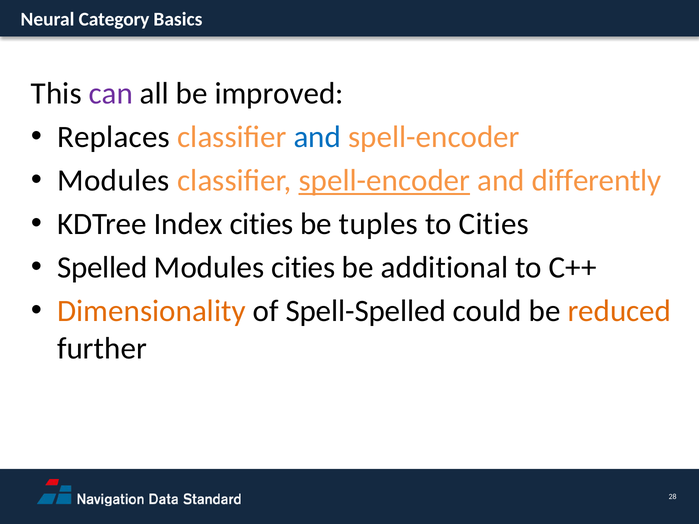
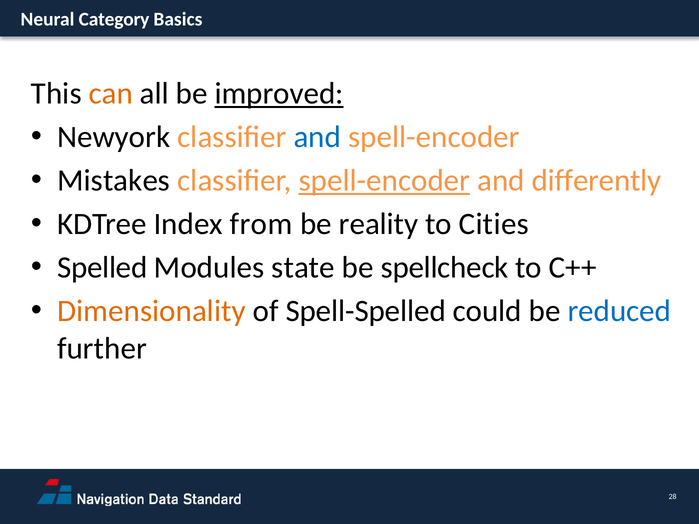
can colour: purple -> orange (111, 94)
improved underline: none -> present (279, 94)
Replaces: Replaces -> Newyork (114, 137)
Modules: Modules -> Mistakes (114, 181)
Index cities: cities -> from (261, 224)
tuples: tuples -> reality (379, 224)
Modules cities: cities -> state (303, 268)
additional: additional -> spellcheck (445, 268)
reduced colour: orange -> blue (619, 311)
